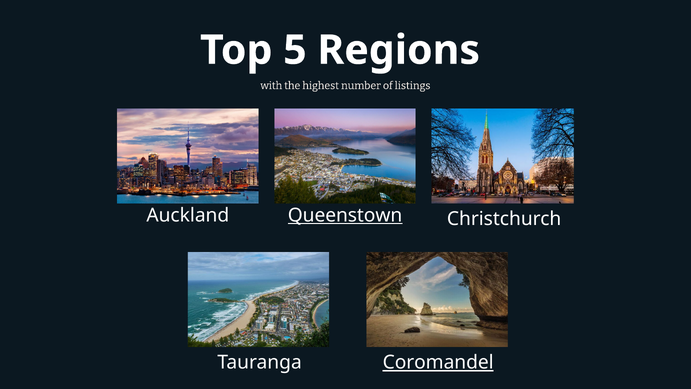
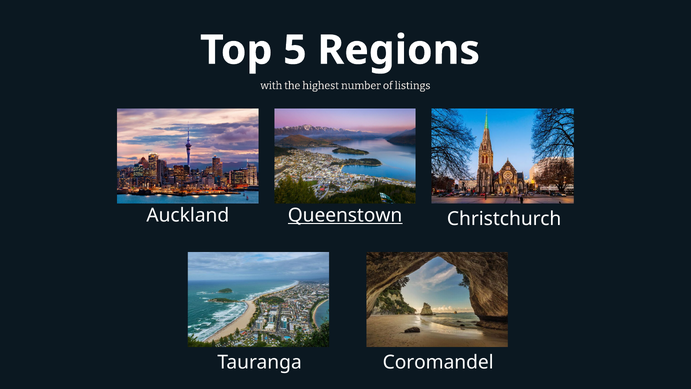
Coromandel underline: present -> none (438, 362)
